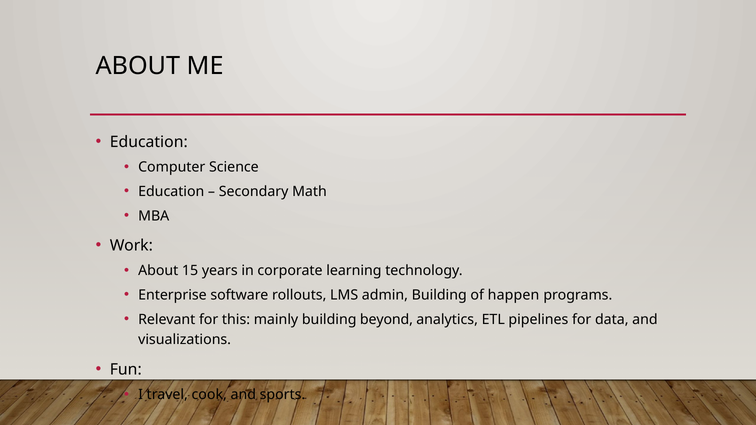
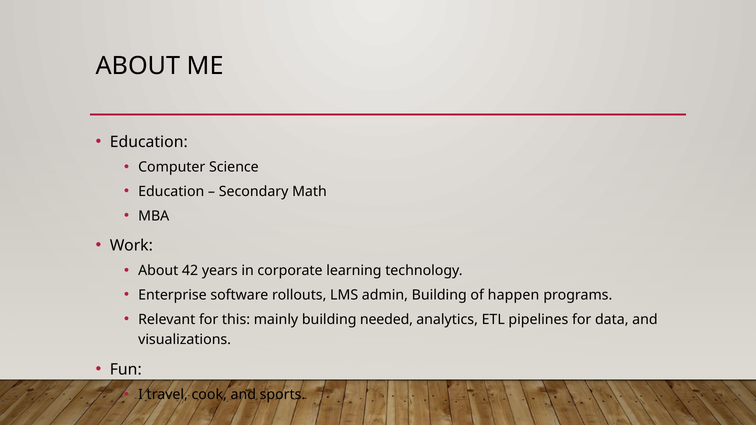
15: 15 -> 42 (190, 271)
beyond: beyond -> needed (386, 320)
